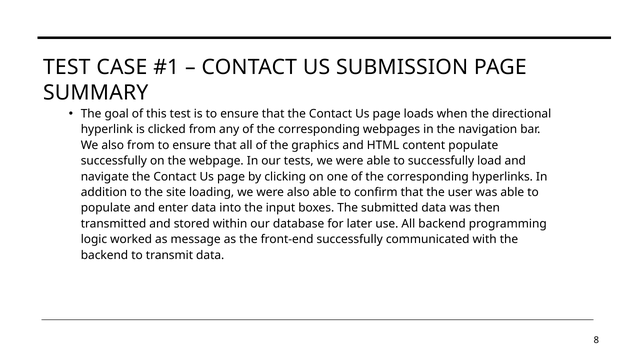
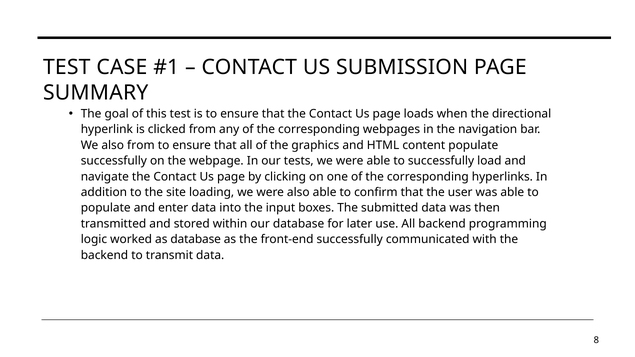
as message: message -> database (196, 240)
